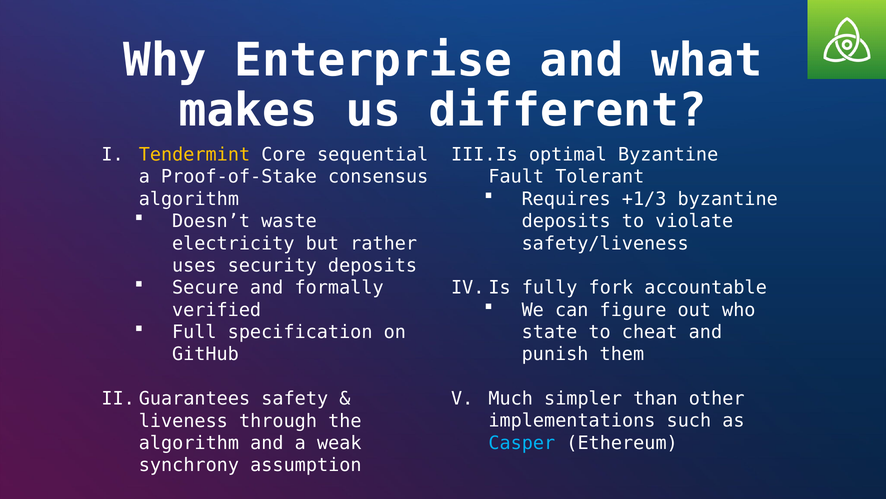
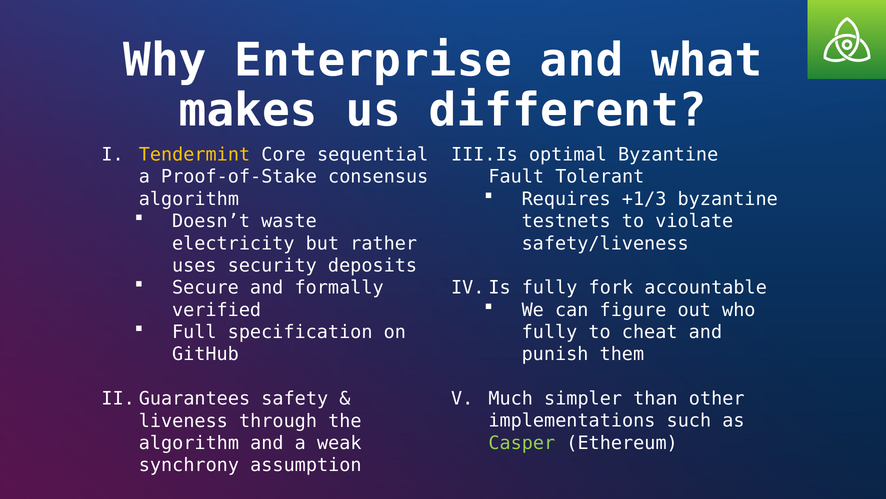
deposits: deposits -> testnets (566, 221)
state: state -> fully (549, 332)
Casper colour: light blue -> light green (522, 443)
